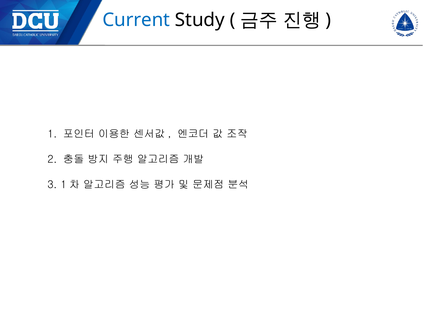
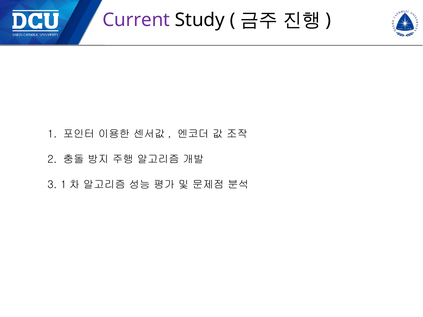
Current colour: blue -> purple (136, 20)
